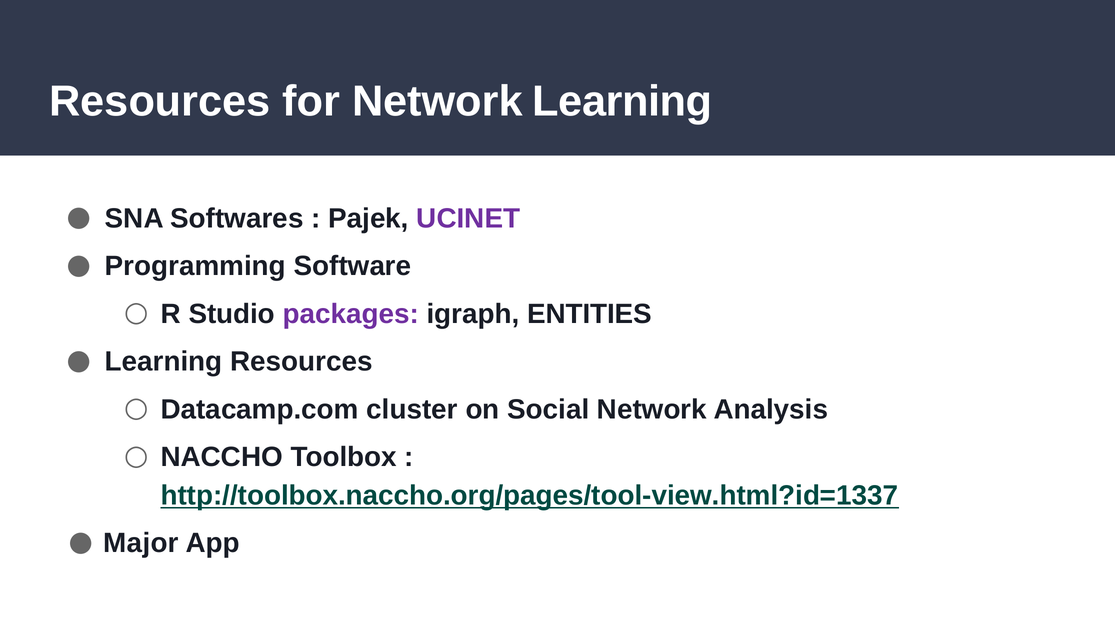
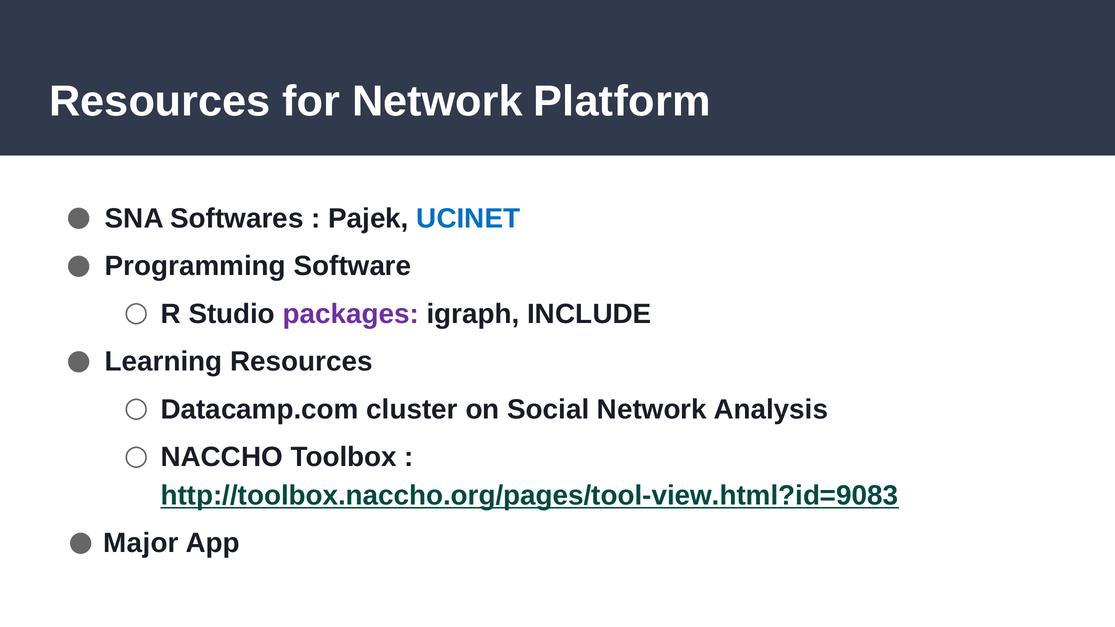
Network Learning: Learning -> Platform (622, 101)
UCINET colour: purple -> blue (468, 218)
ENTITIES: ENTITIES -> INCLUDE (589, 314)
http://toolbox.naccho.org/pages/tool-view.html?id=1337: http://toolbox.naccho.org/pages/tool-view.html?id=1337 -> http://toolbox.naccho.org/pages/tool-view.html?id=9083 (529, 496)
